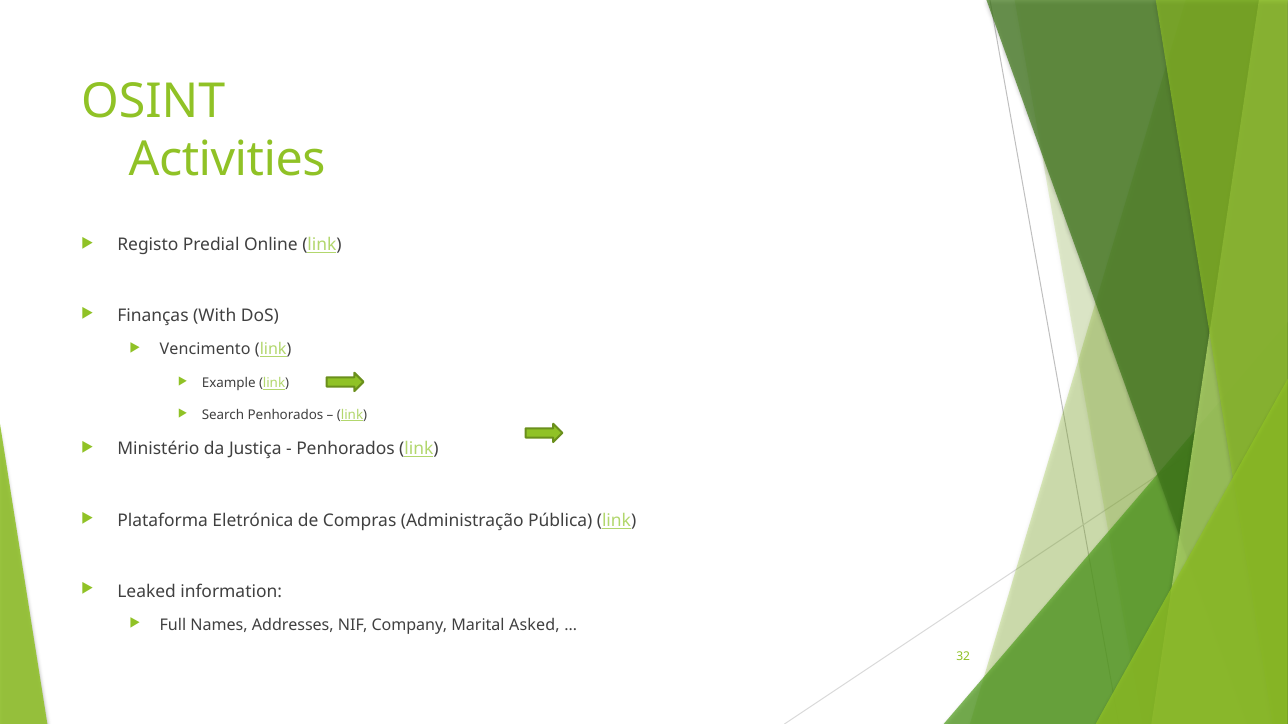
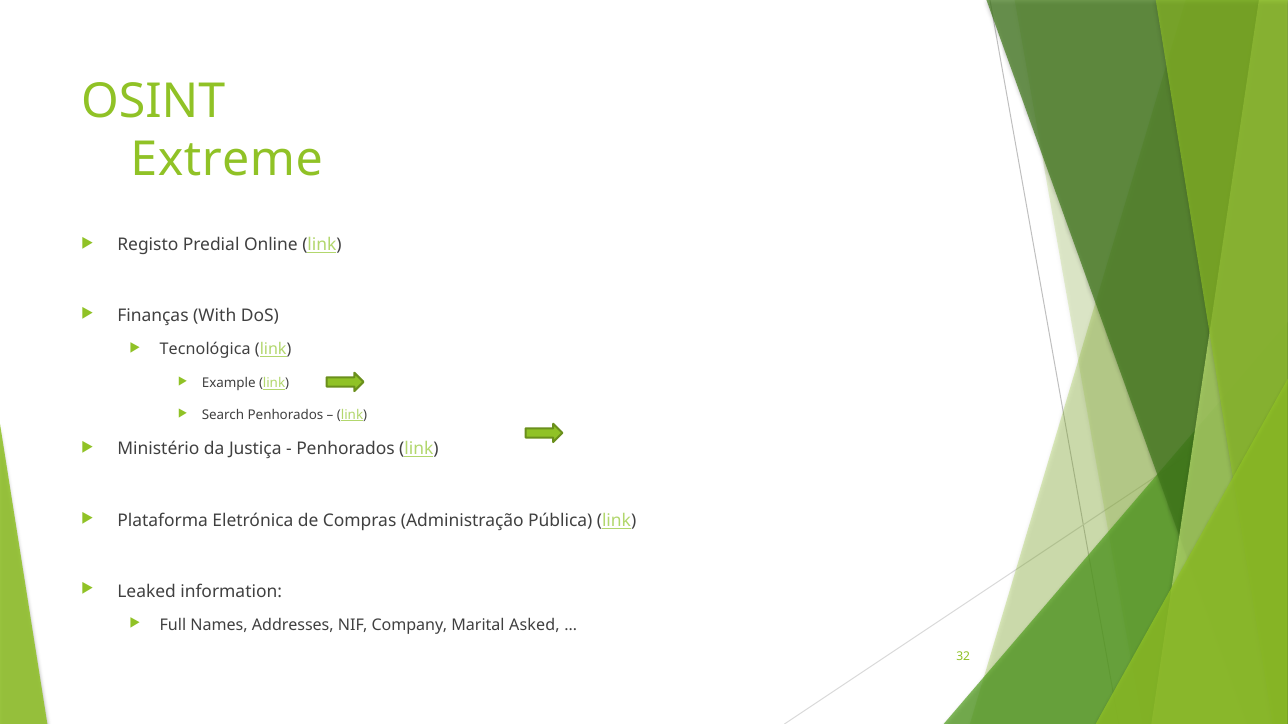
Activities: Activities -> Extreme (227, 160)
Vencimento: Vencimento -> Tecnológica (205, 350)
